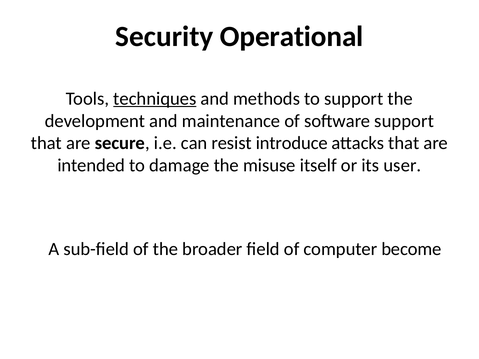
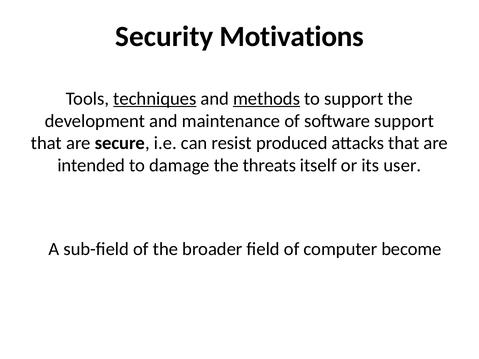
Operational: Operational -> Motivations (292, 37)
methods underline: none -> present (267, 99)
introduce: introduce -> produced (292, 143)
misuse: misuse -> threats (269, 166)
